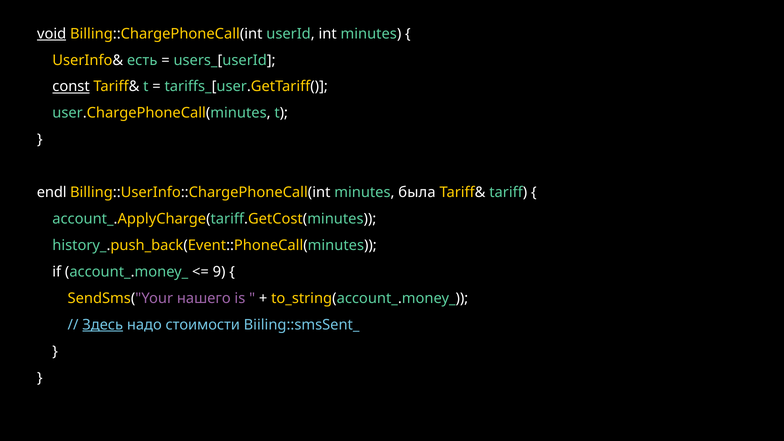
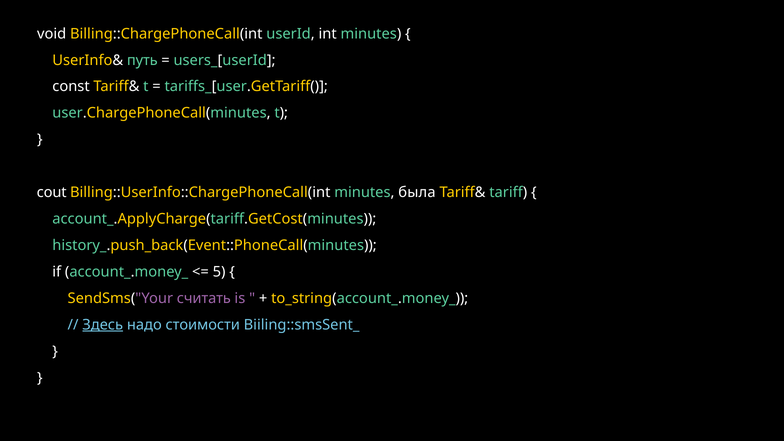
void underline: present -> none (52, 34)
есть: есть -> путь (142, 60)
const underline: present -> none (71, 87)
endl: endl -> cout (52, 192)
9: 9 -> 5 (219, 272)
нашего: нашего -> считать (204, 298)
